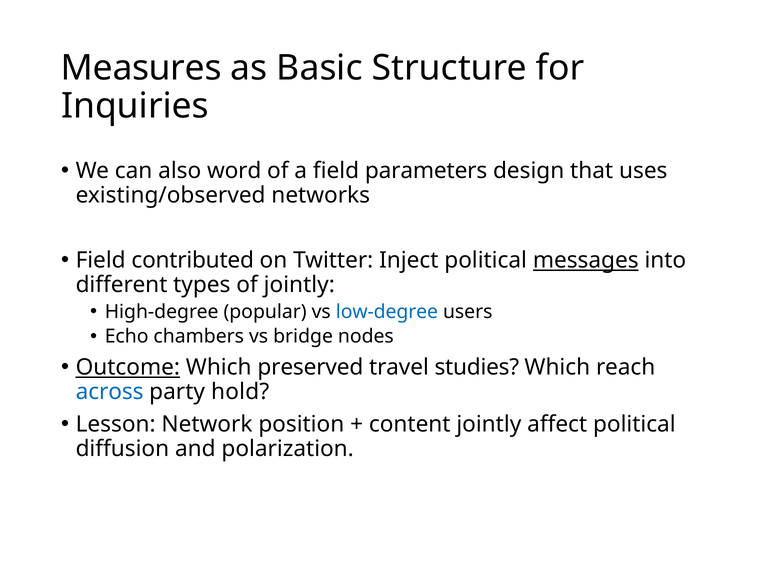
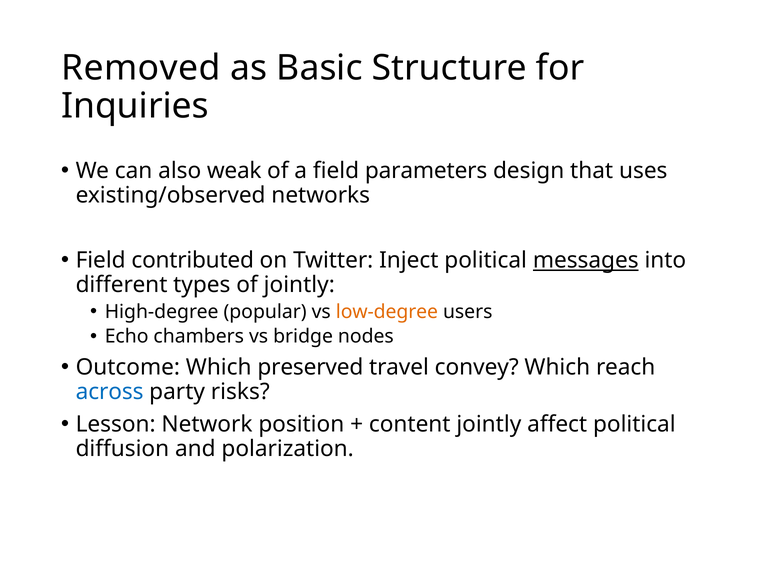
Measures: Measures -> Removed (141, 68)
word: word -> weak (234, 171)
low-degree colour: blue -> orange (387, 312)
Outcome underline: present -> none (128, 367)
studies: studies -> convey (477, 367)
hold: hold -> risks (240, 392)
